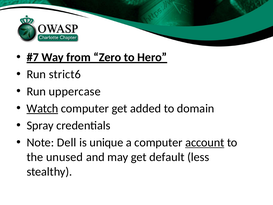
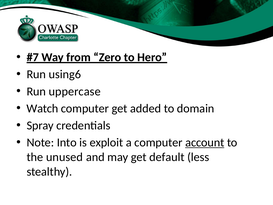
strict6: strict6 -> using6 (65, 74)
Watch underline: present -> none (42, 108)
Dell: Dell -> Into (67, 142)
unique: unique -> exploit (106, 142)
